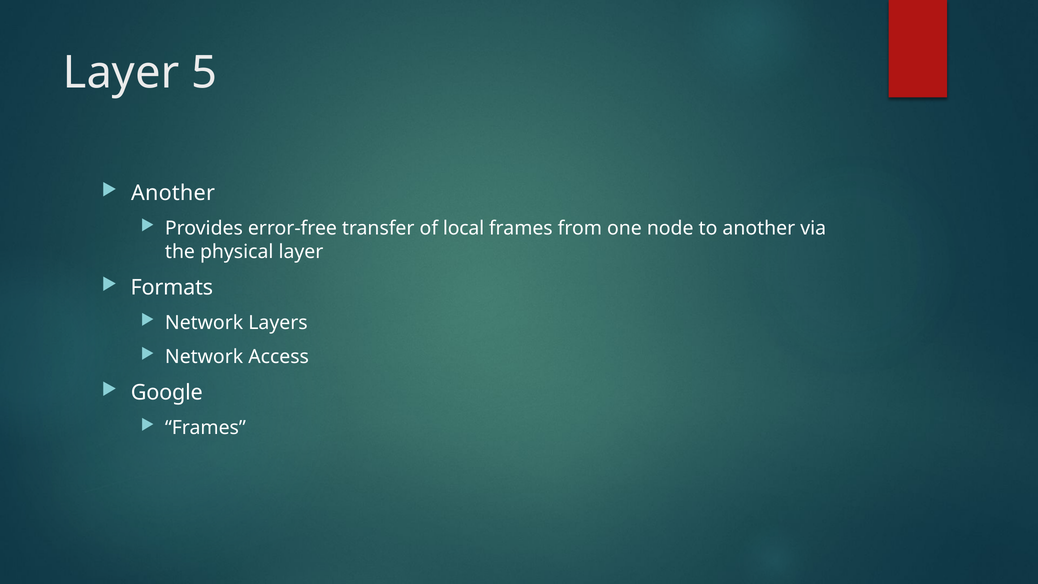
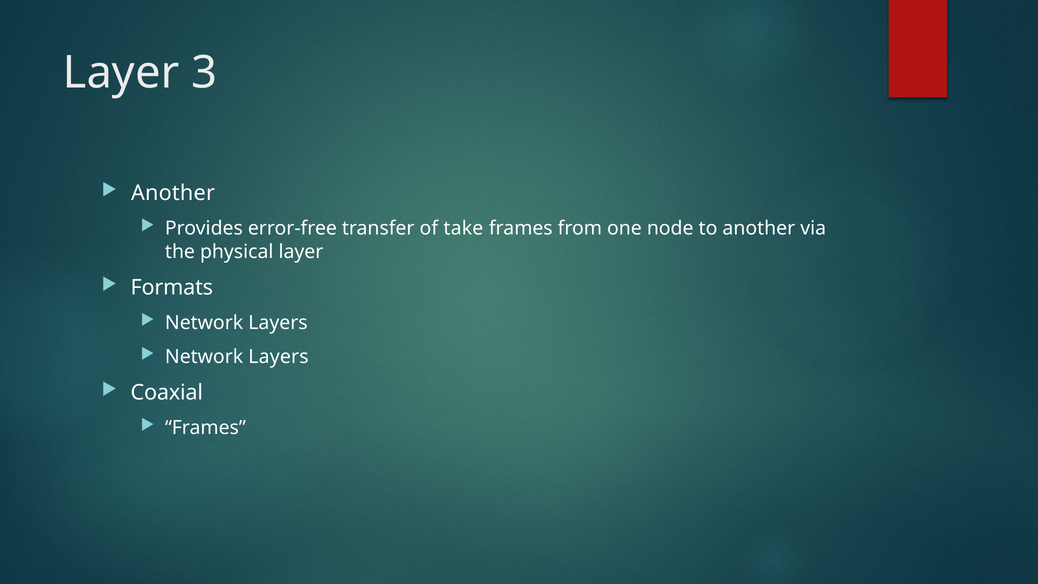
5: 5 -> 3 (204, 73)
local: local -> take (463, 229)
Access: Access -> Layers (278, 357)
Google: Google -> Coaxial (167, 393)
